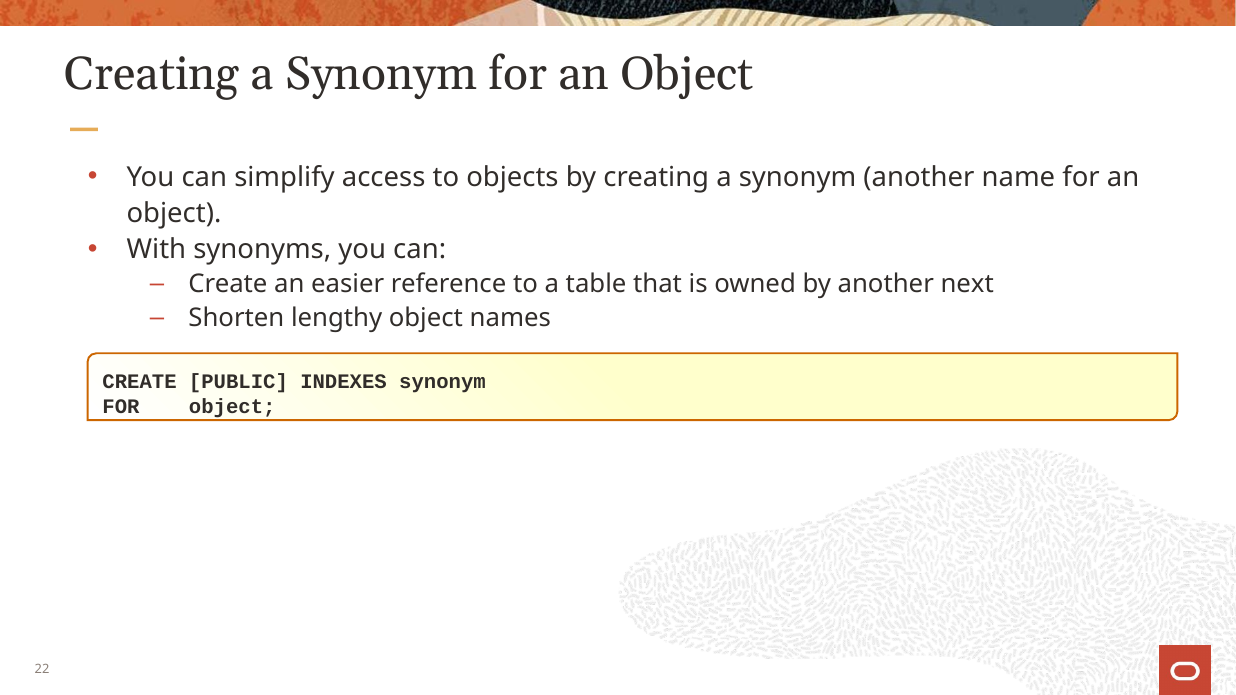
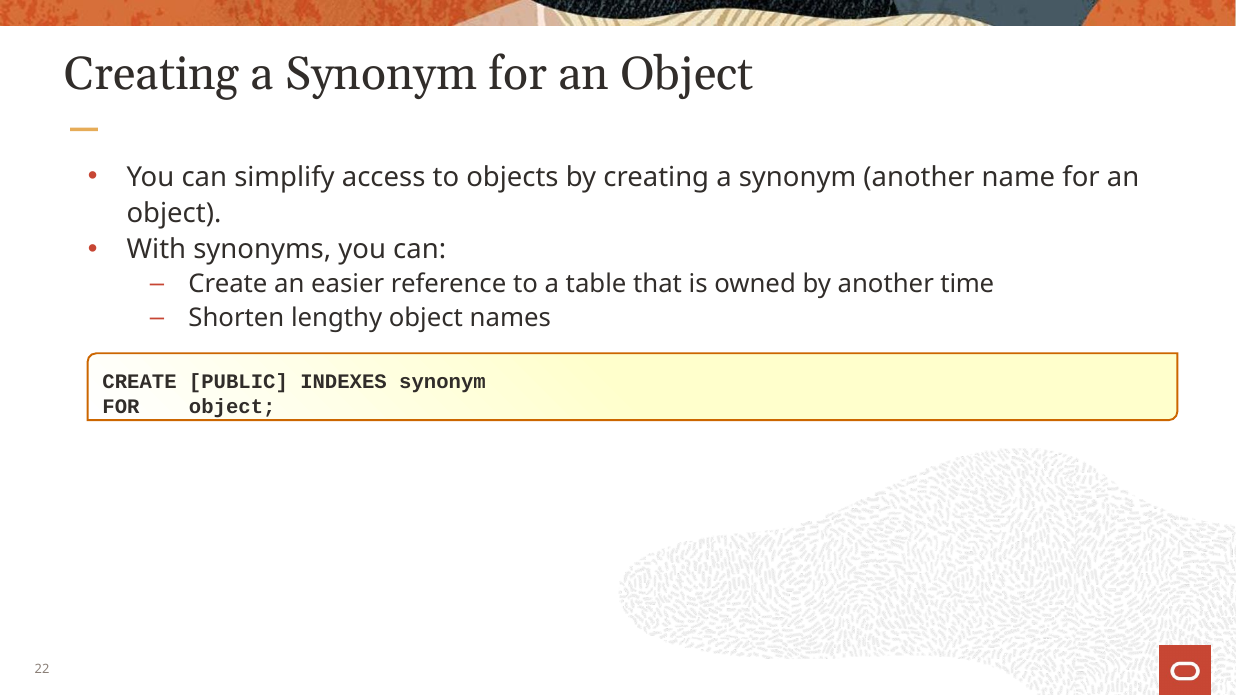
next: next -> time (967, 284)
